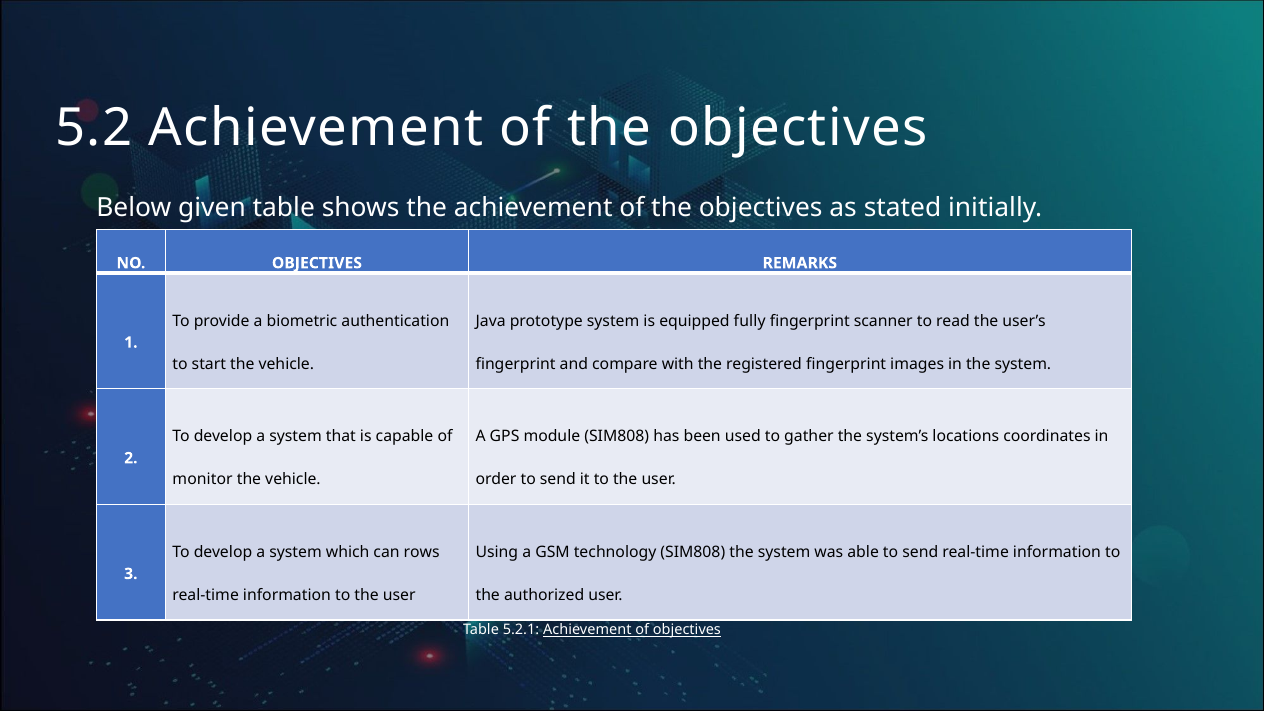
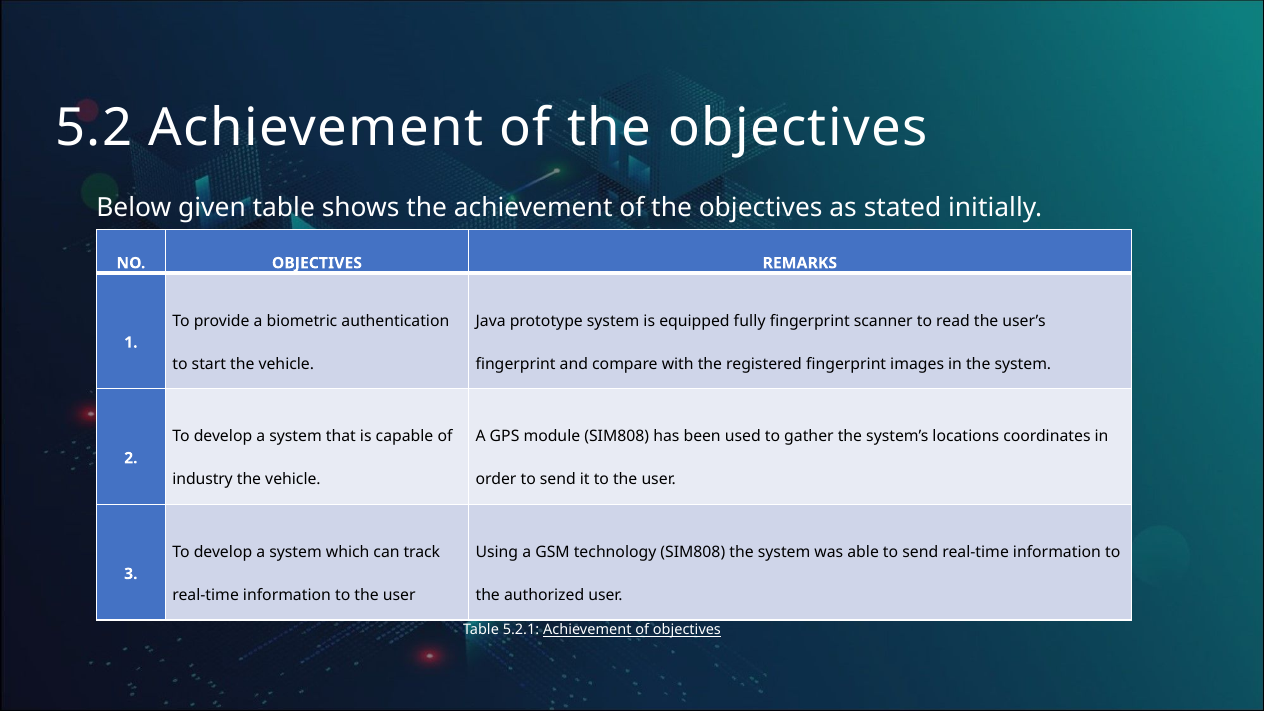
monitor: monitor -> industry (203, 480)
rows: rows -> track (422, 552)
